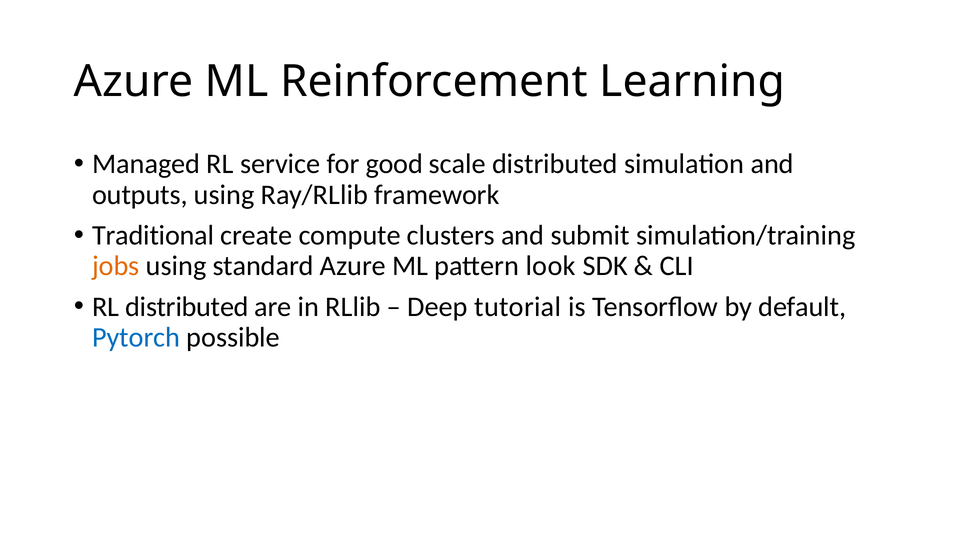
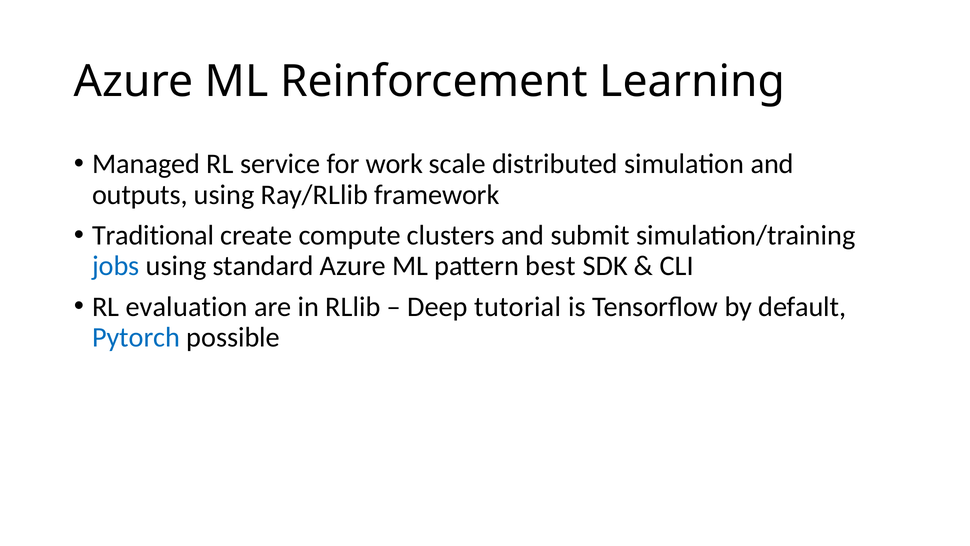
good: good -> work (394, 164)
jobs colour: orange -> blue (116, 266)
look: look -> best (551, 266)
RL distributed: distributed -> evaluation (187, 306)
